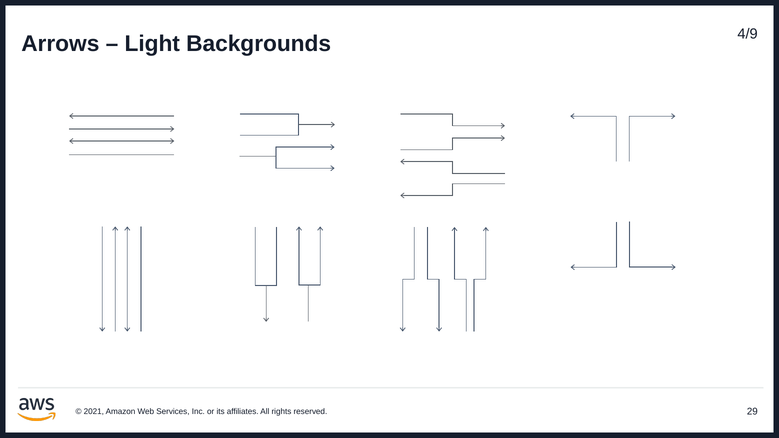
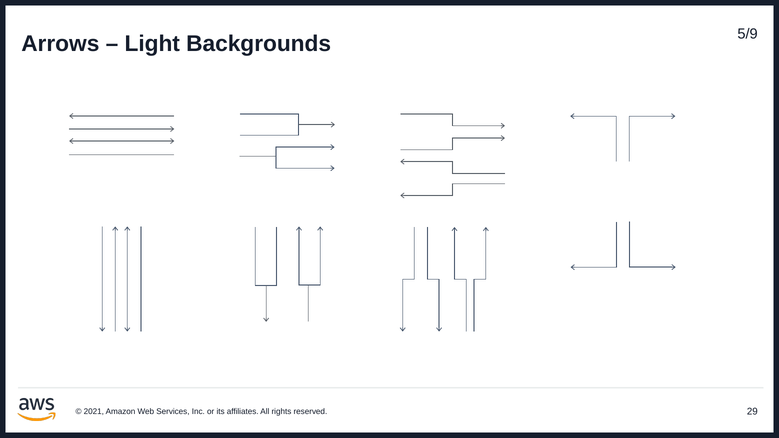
4/9: 4/9 -> 5/9 (748, 34)
